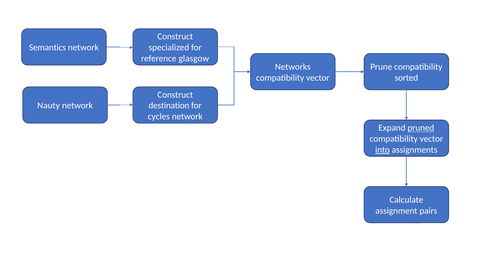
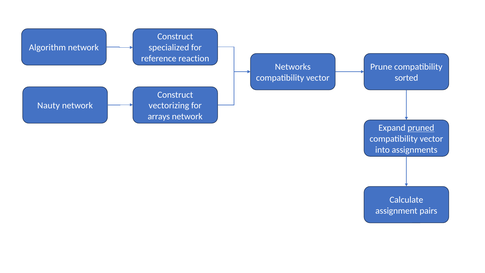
Semantics: Semantics -> Algorithm (47, 47)
glasgow: glasgow -> reaction (194, 58)
destination: destination -> vectorizing (169, 106)
cycles: cycles -> arrays (159, 116)
into underline: present -> none (383, 150)
